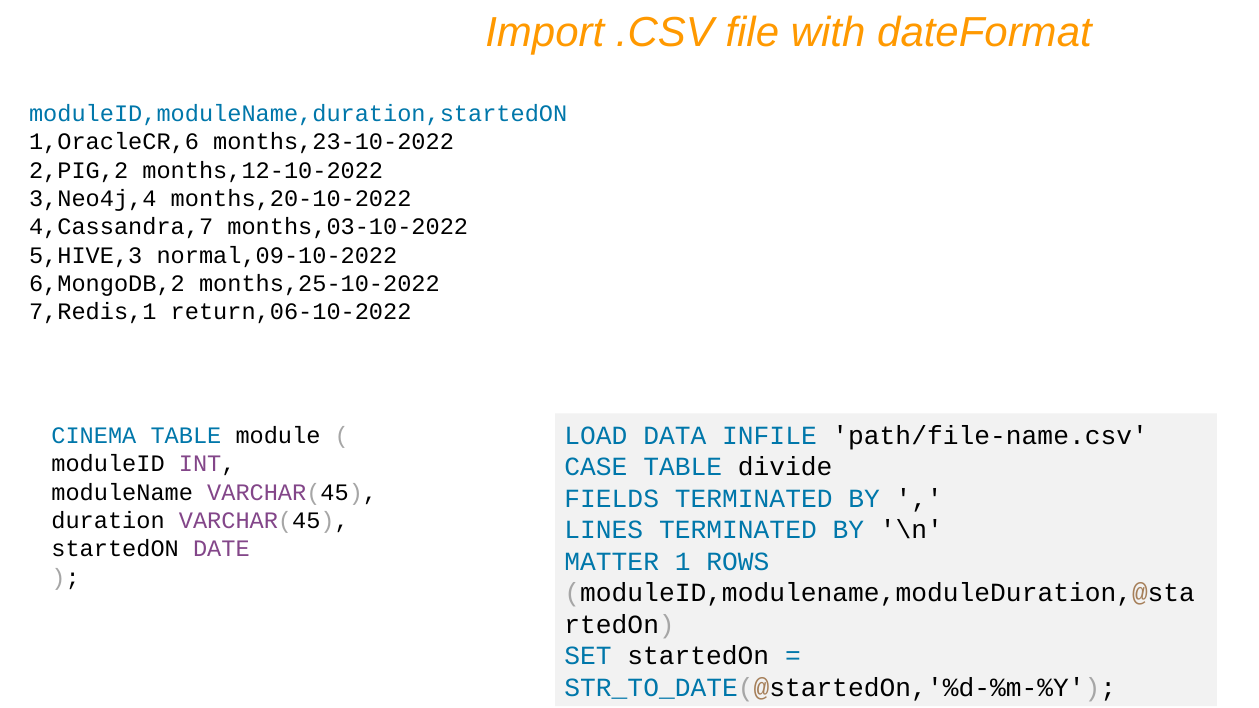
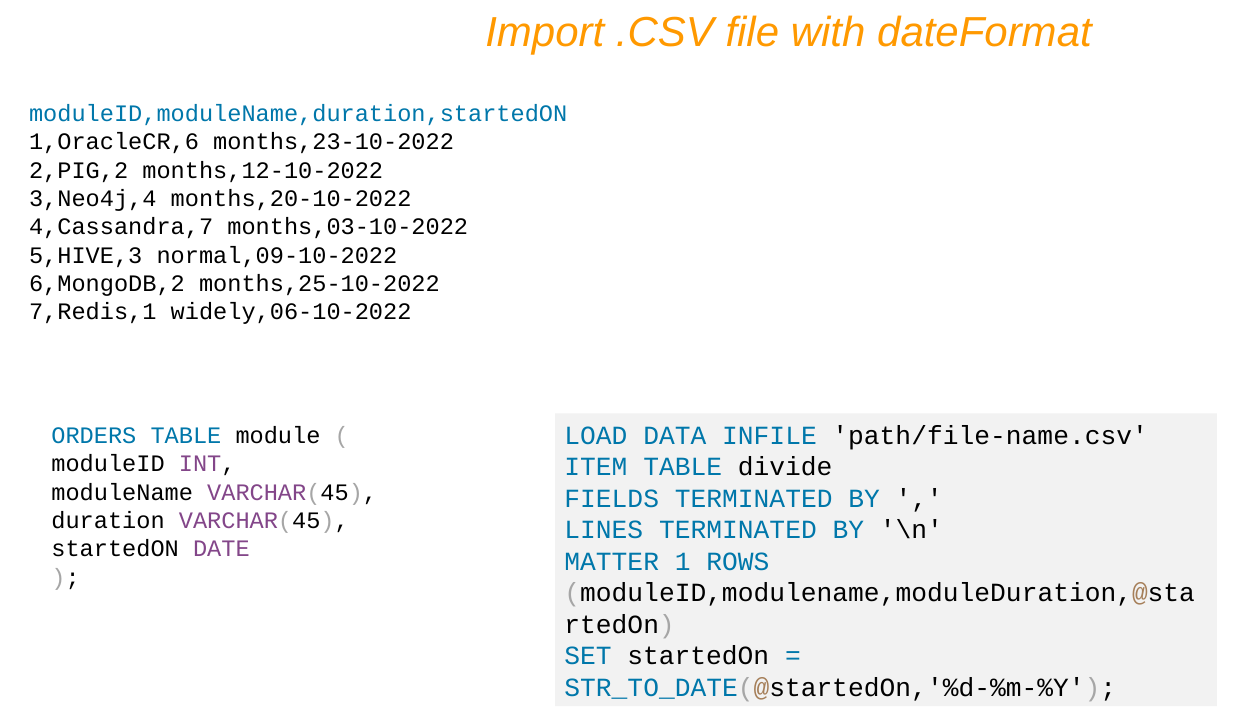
return,06-10-2022: return,06-10-2022 -> widely,06-10-2022 (291, 312)
CINEMA: CINEMA -> ORDERS (94, 436)
CASE: CASE -> ITEM (596, 467)
